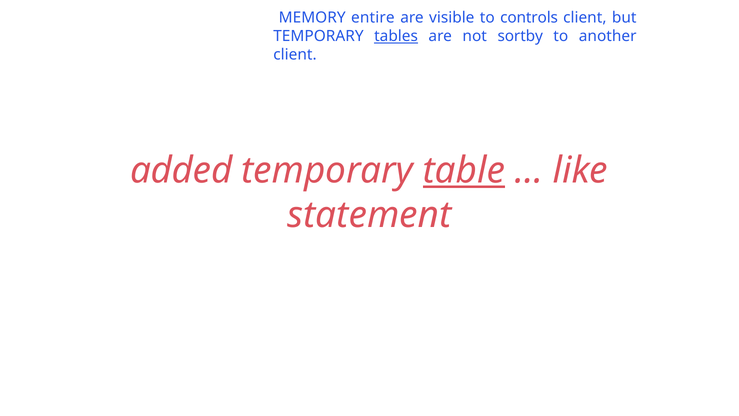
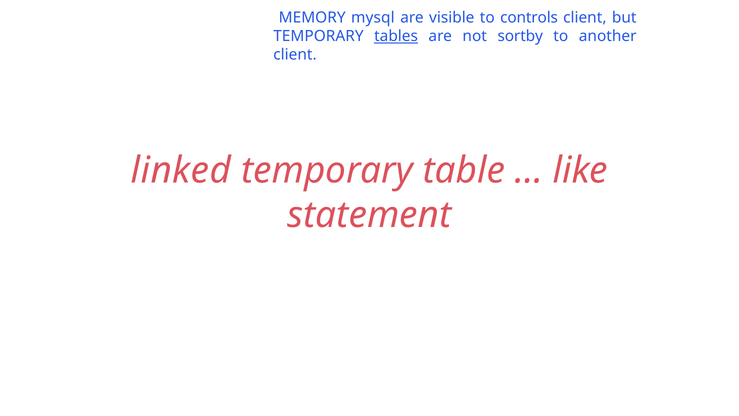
entire: entire -> mysql (373, 18)
added: added -> linked (181, 171)
table underline: present -> none (464, 171)
